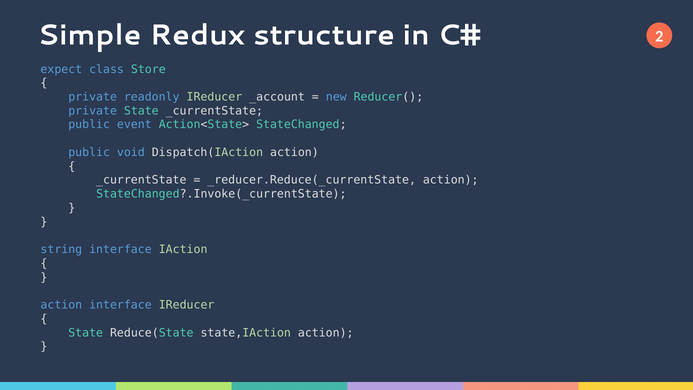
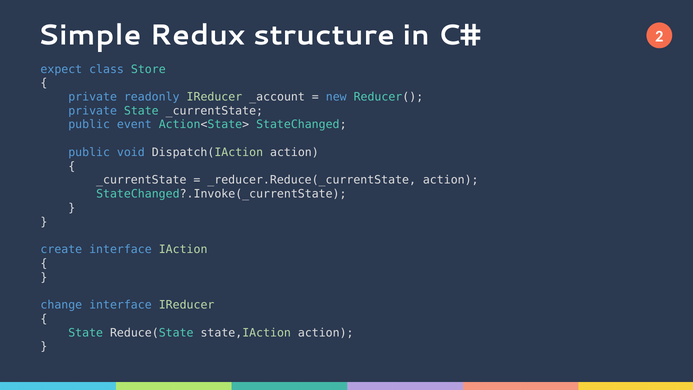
string: string -> create (61, 249)
action: action -> change (61, 305)
